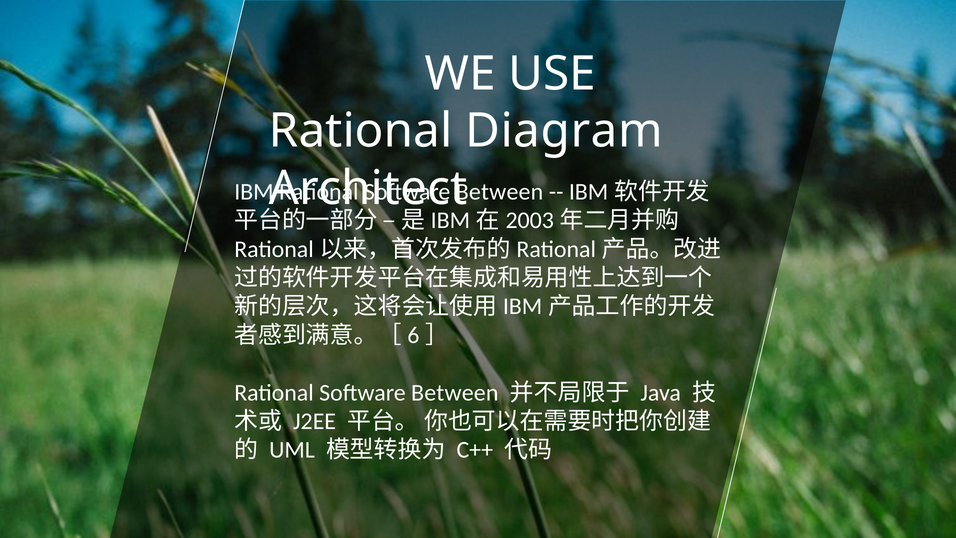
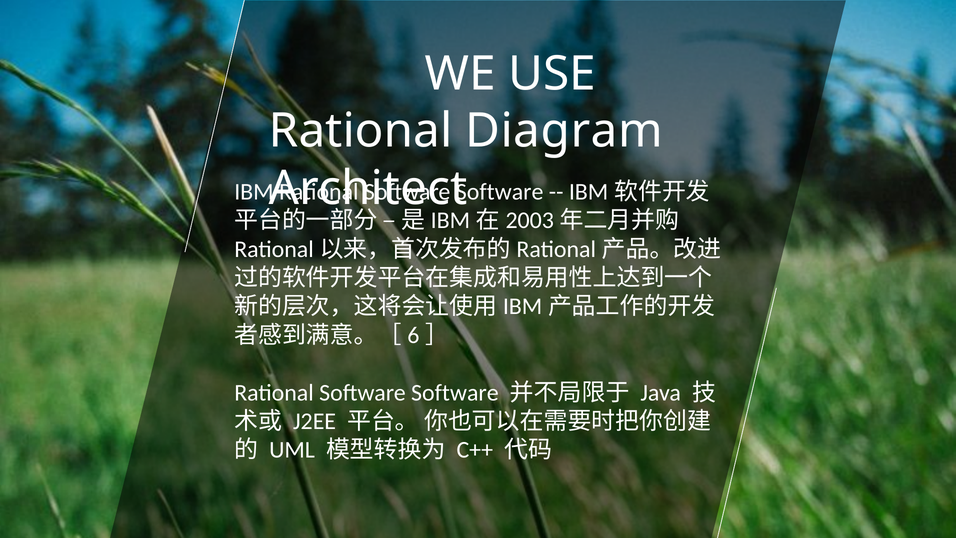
Between: Between -> Software (500, 192)
Between: Between -> Software (455, 392)
